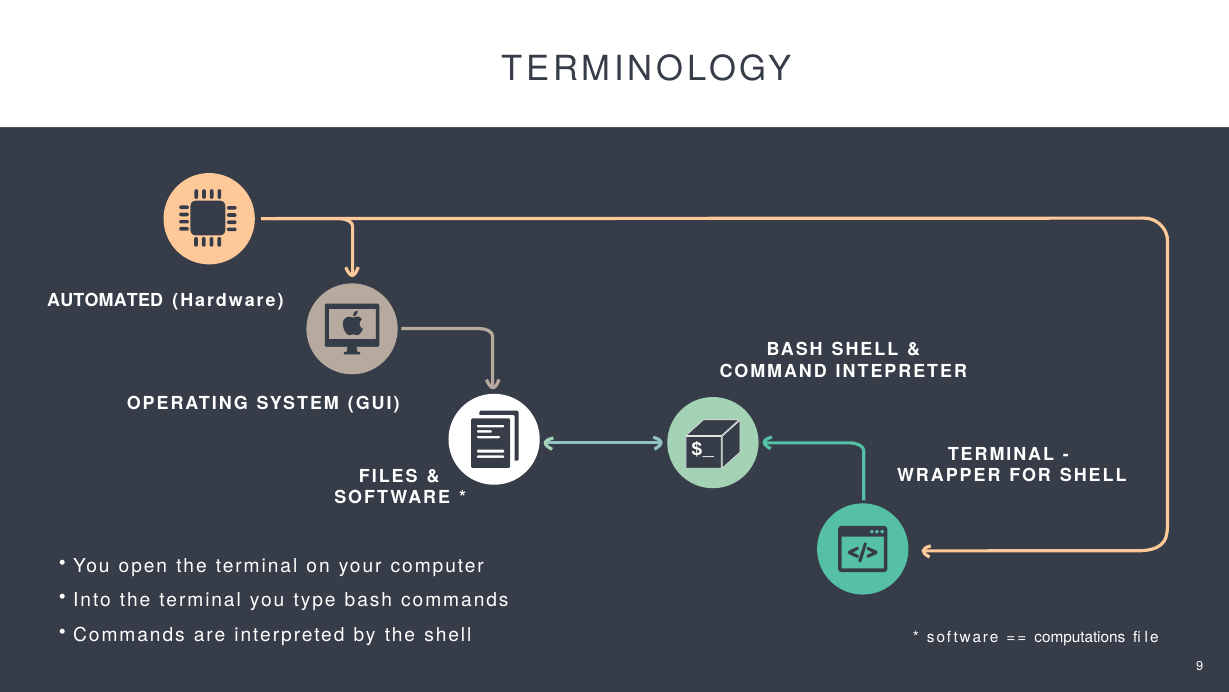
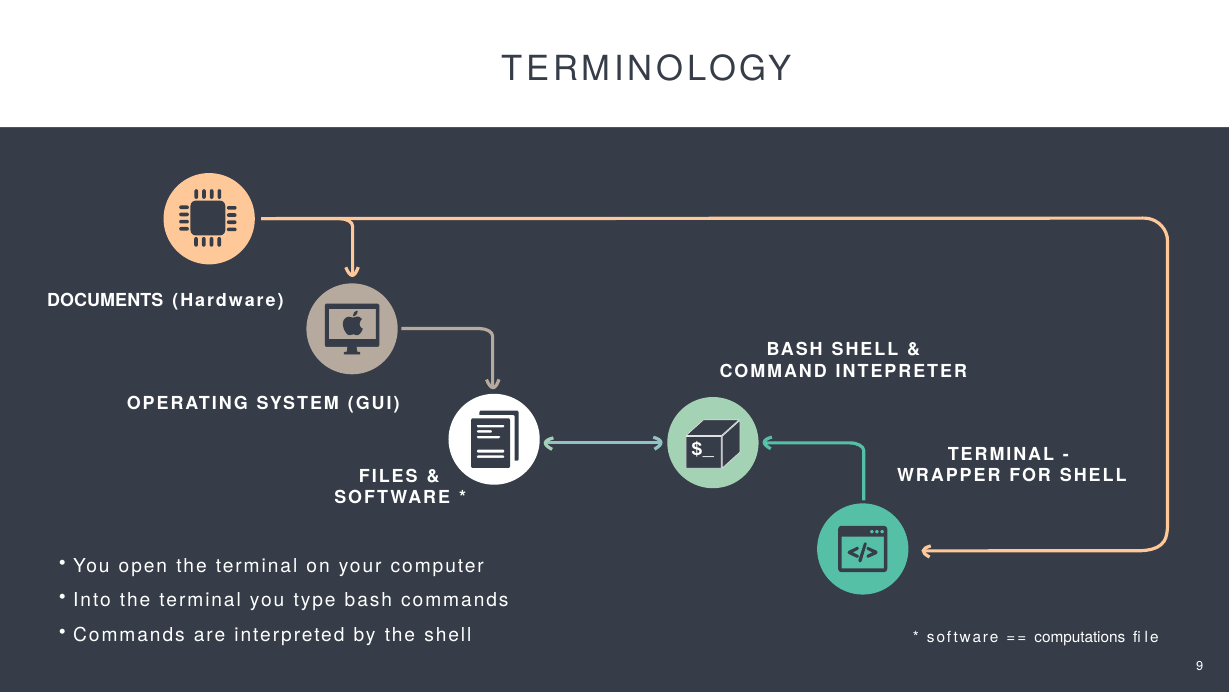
AUTOMATED: AUTOMATED -> DOCUMENTS (105, 300)
